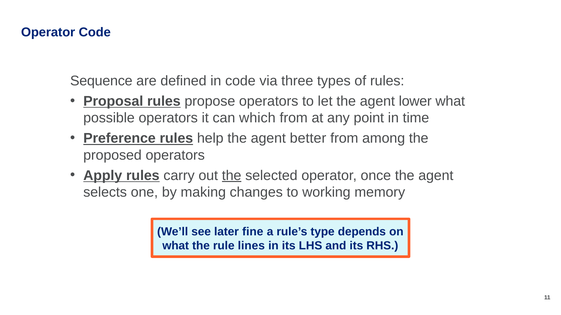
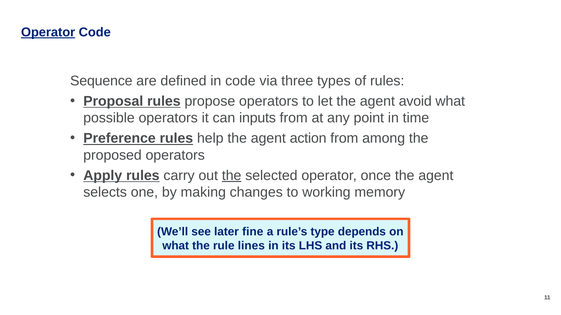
Operator underline: none -> present (48, 32)
lower: lower -> avoid (415, 101)
which: which -> inputs (258, 118)
better: better -> action (308, 139)
